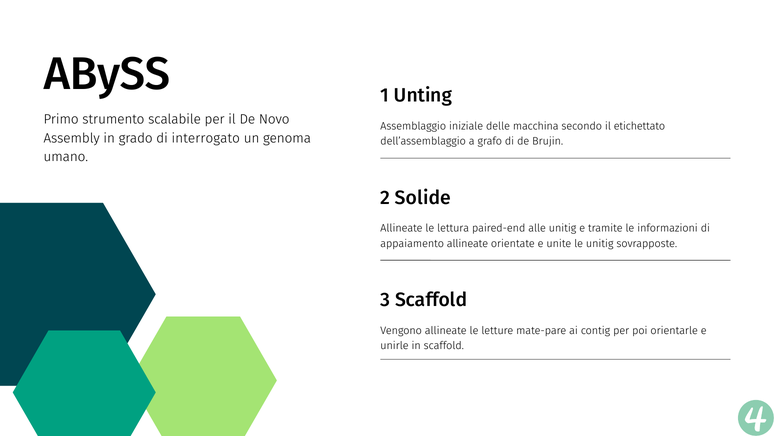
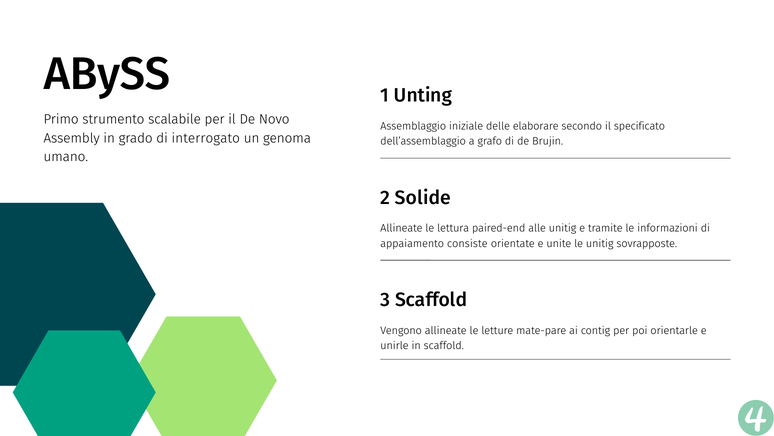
macchina: macchina -> elaborare (536, 126)
etichettato: etichettato -> specificato (639, 126)
appaiamento allineate: allineate -> consiste (467, 243)
